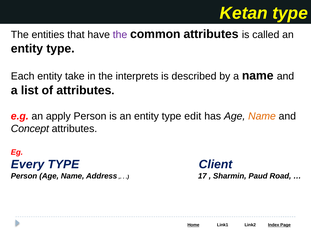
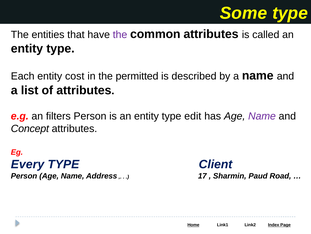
Ketan: Ketan -> Some (244, 13)
take: take -> cost (75, 76)
interprets: interprets -> permitted (137, 76)
apply: apply -> filters (58, 116)
Name colour: orange -> purple (262, 116)
